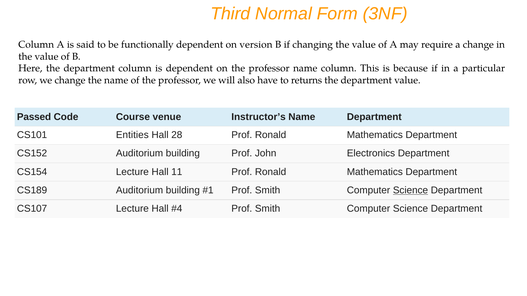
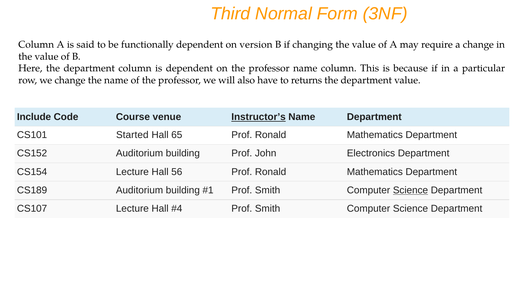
Passed: Passed -> Include (34, 117)
Instructor’s underline: none -> present (259, 117)
Entities: Entities -> Started (132, 135)
28: 28 -> 65 (177, 135)
11: 11 -> 56 (177, 172)
